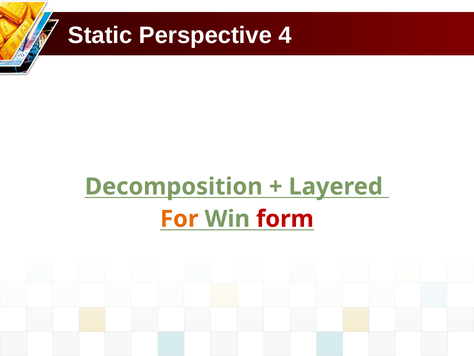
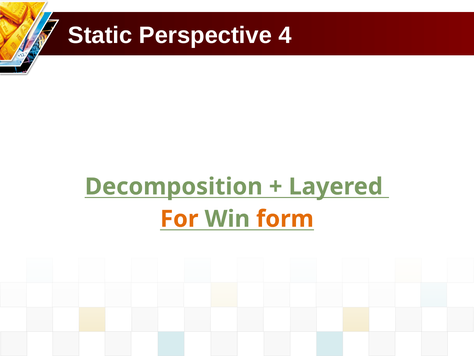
form colour: red -> orange (285, 219)
